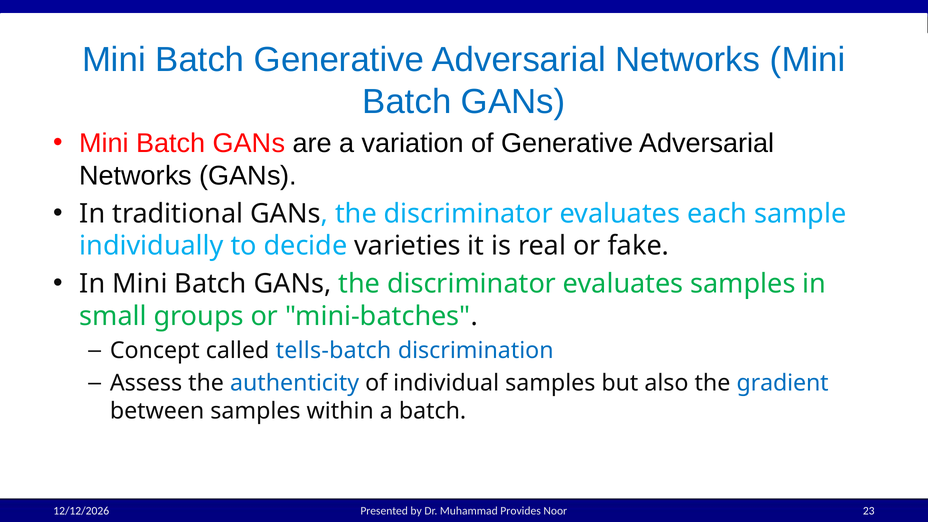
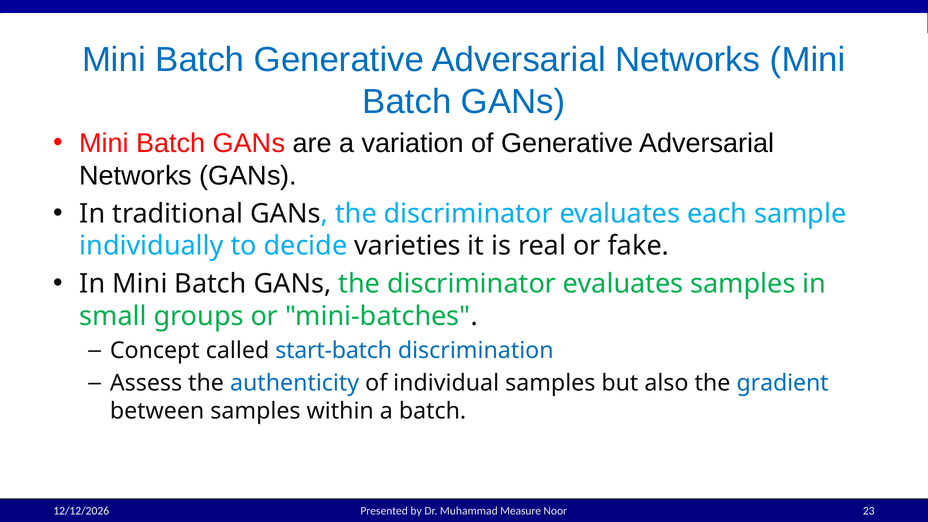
tells-batch: tells-batch -> start-batch (334, 351)
Provides: Provides -> Measure (521, 511)
